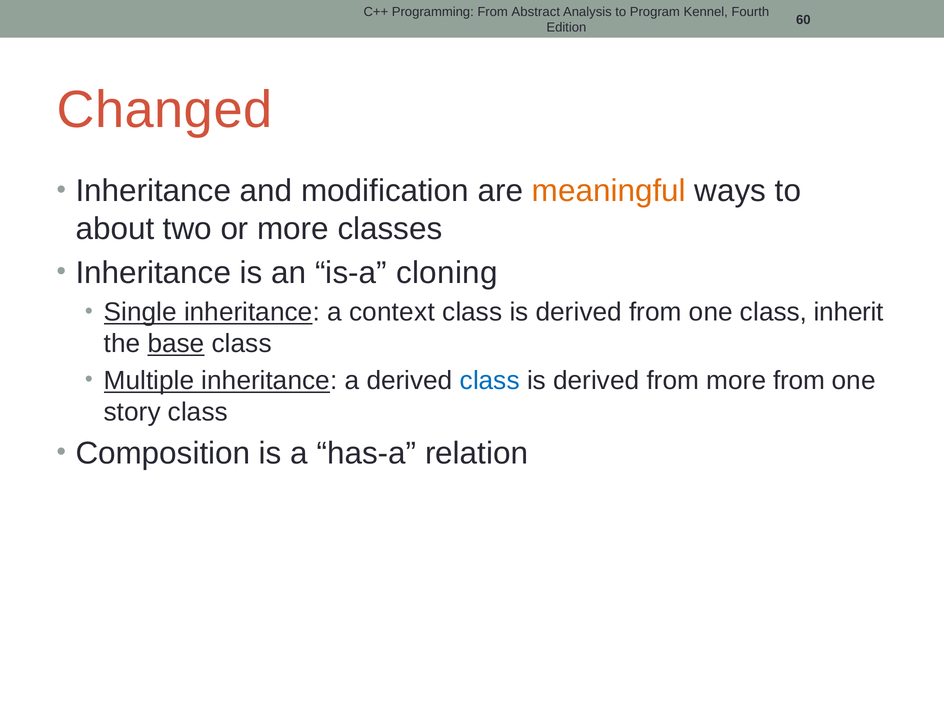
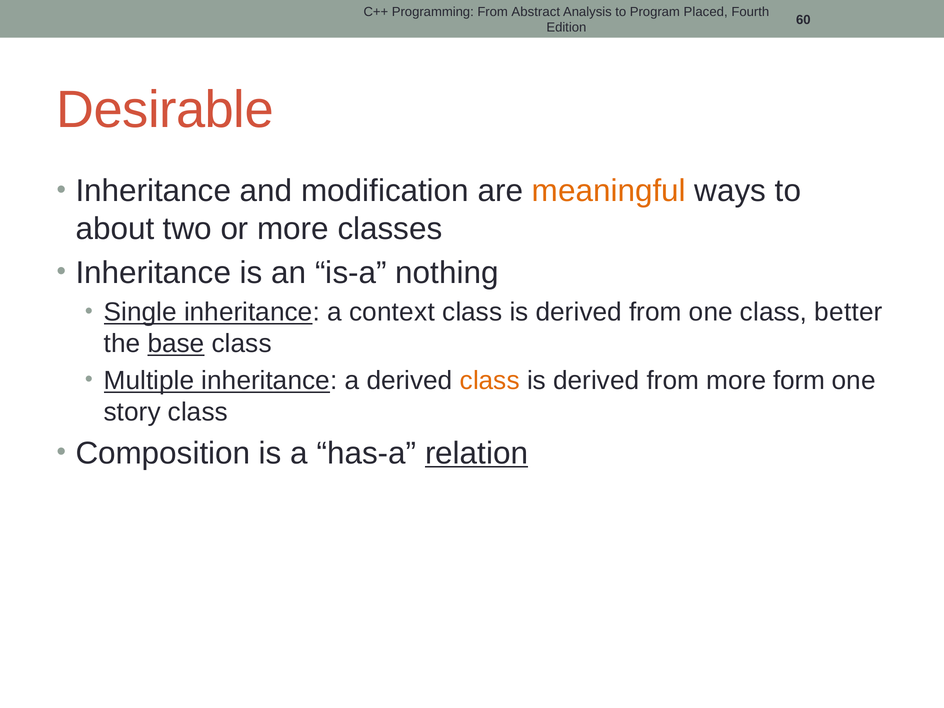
Kennel: Kennel -> Placed (706, 12)
Changed: Changed -> Desirable (165, 110)
cloning: cloning -> nothing (447, 273)
inherit: inherit -> better (849, 312)
class colour: blue -> orange (490, 380)
more from: from -> form (799, 380)
relation underline: none -> present (477, 453)
